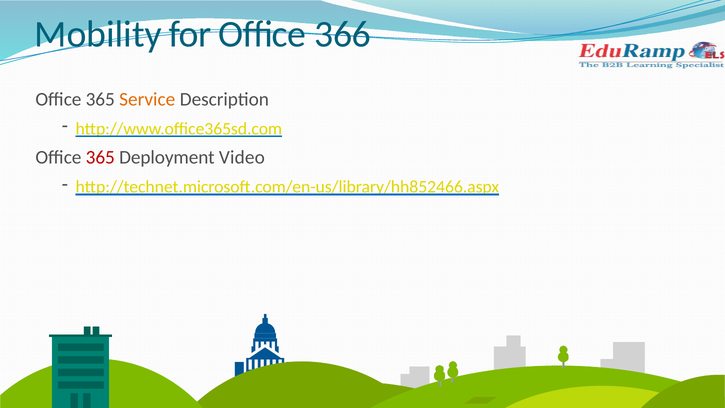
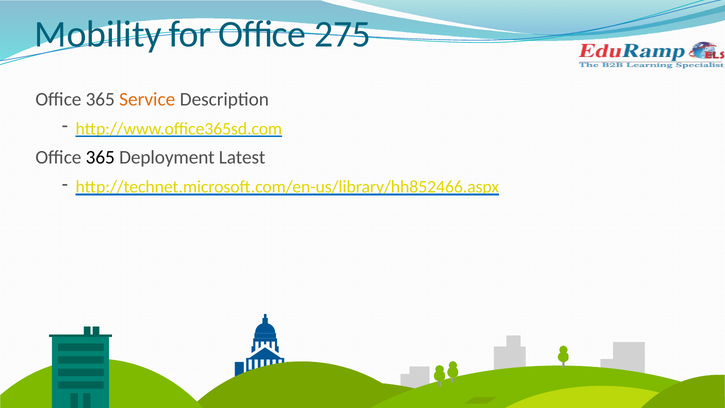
366: 366 -> 275 (343, 34)
365 colour: red -> black (100, 157)
Video: Video -> Latest (242, 157)
